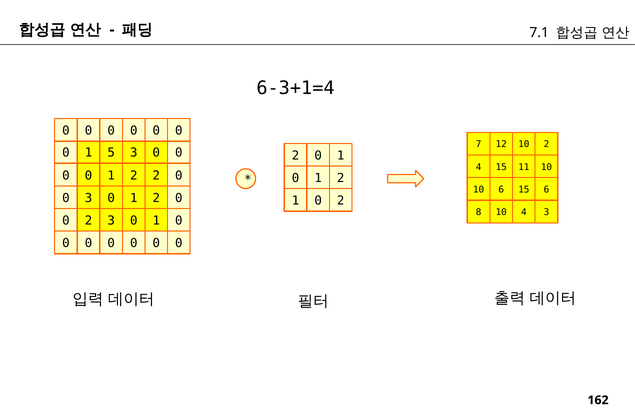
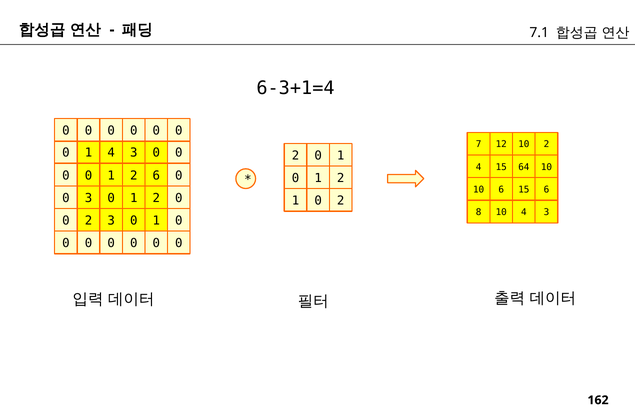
1 5: 5 -> 4 (111, 153)
11: 11 -> 64 (524, 167)
2: 2 -> 6 (156, 175)
